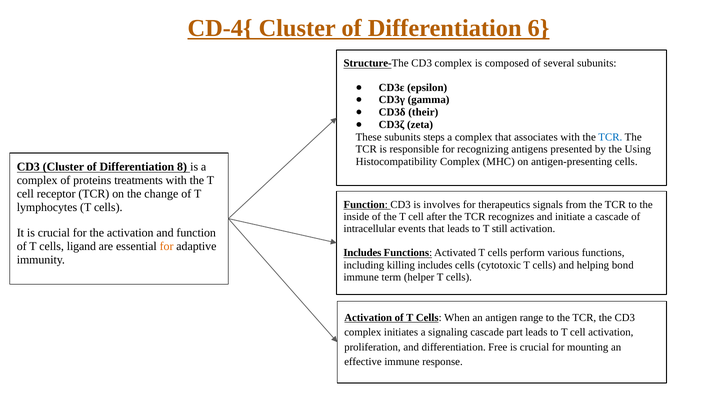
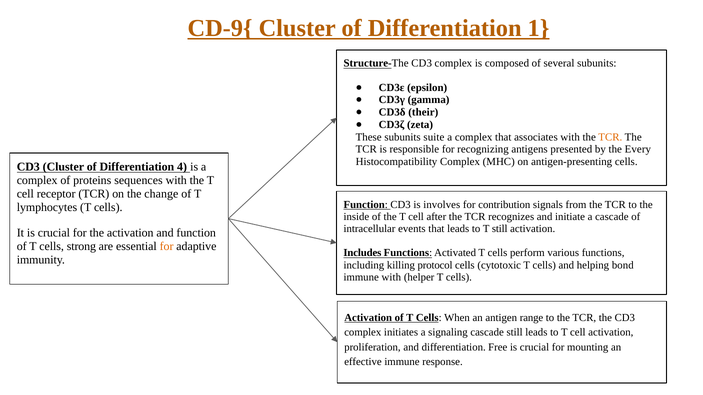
CD-4{: CD-4{ -> CD-9{ (220, 28)
6: 6 -> 1 (539, 28)
steps: steps -> suite (434, 137)
TCR colour: blue -> orange (610, 137)
Using: Using -> Every (638, 150)
8: 8 -> 4 (182, 167)
treatments: treatments -> sequences (138, 181)
therapeutics: therapeutics -> contribution (504, 205)
ligand: ligand -> strong (81, 246)
killing includes: includes -> protocol (435, 265)
immune term: term -> with (391, 278)
cascade part: part -> still (515, 333)
